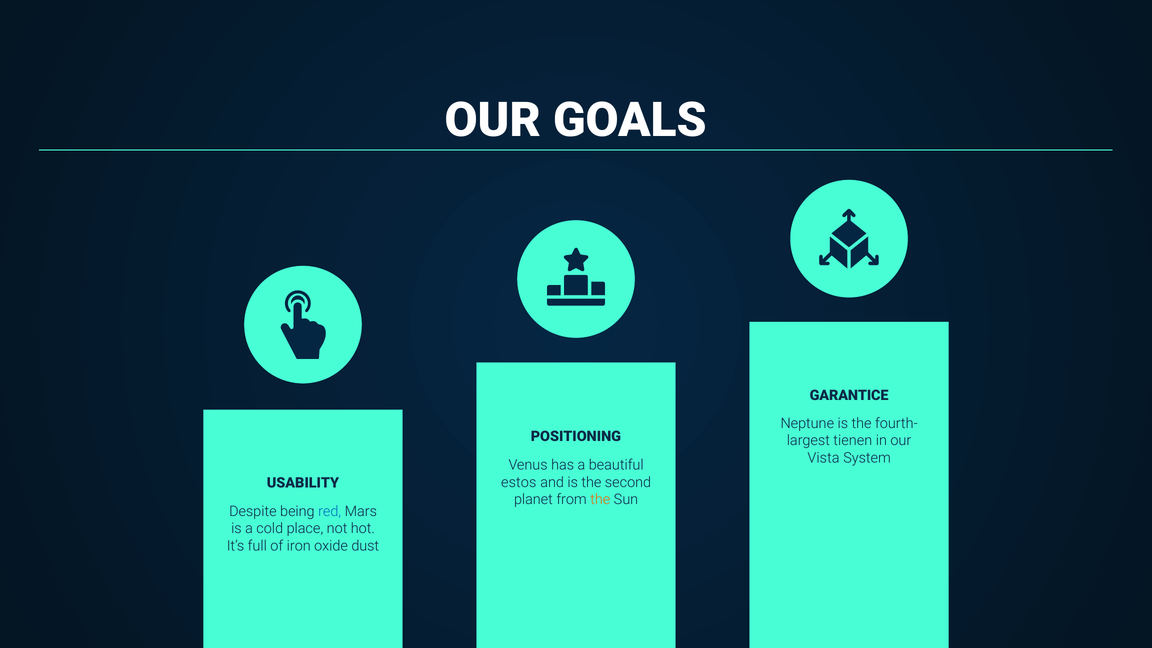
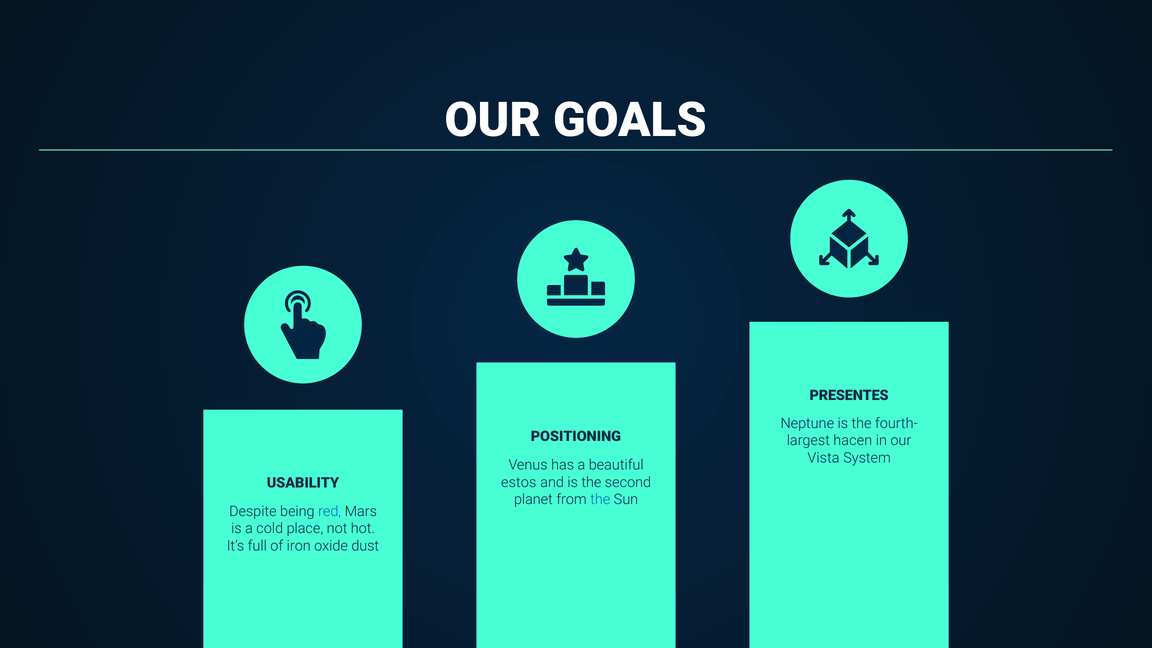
GARANTICE: GARANTICE -> PRESENTES (849, 396)
tienen: tienen -> hacen (853, 441)
the colour: orange -> blue (600, 500)
